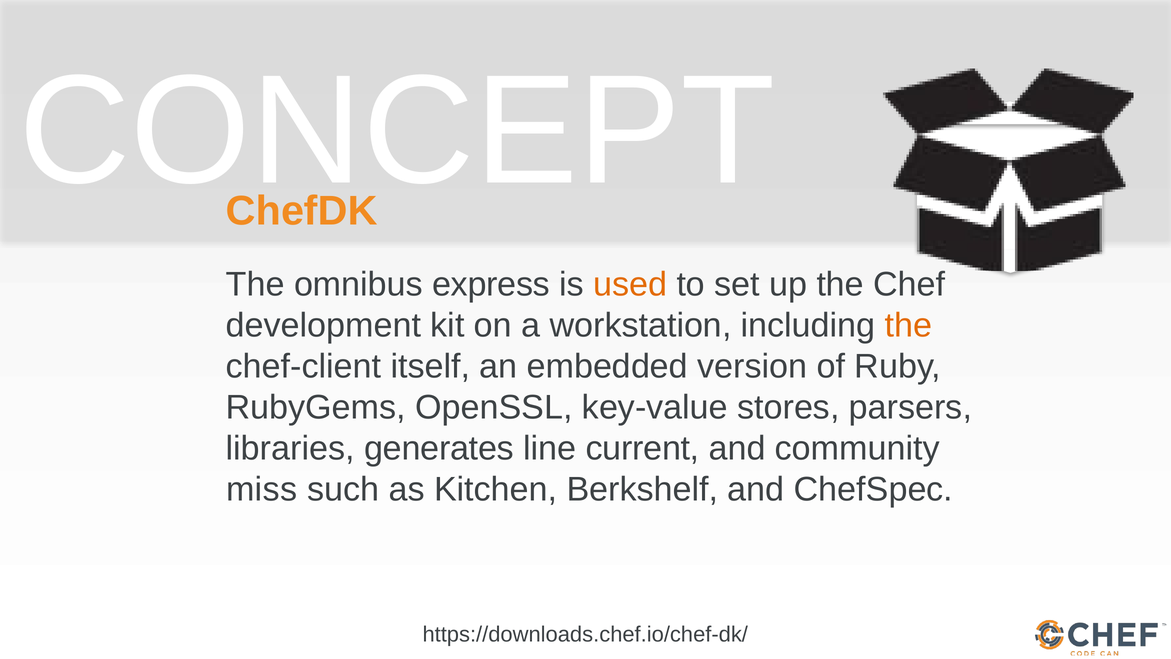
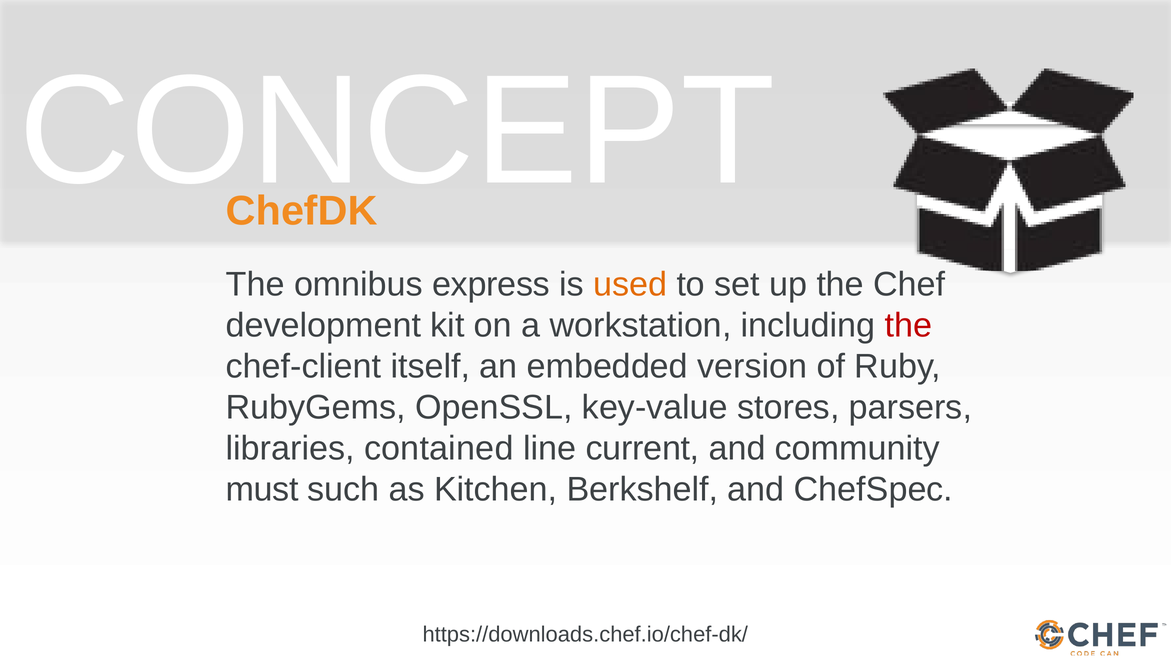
the colour: orange -> red (909, 325)
generates: generates -> contained (439, 448)
miss: miss -> must (262, 489)
